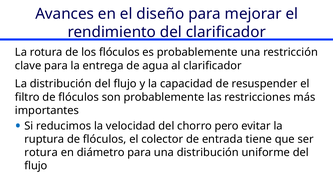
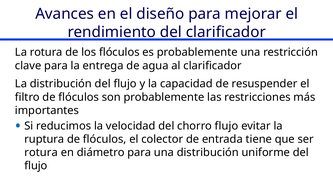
chorro pero: pero -> flujo (227, 126)
